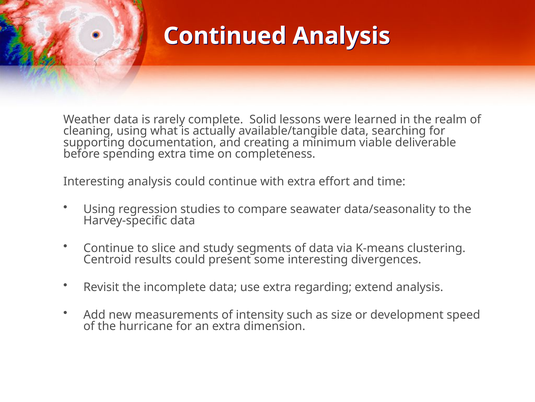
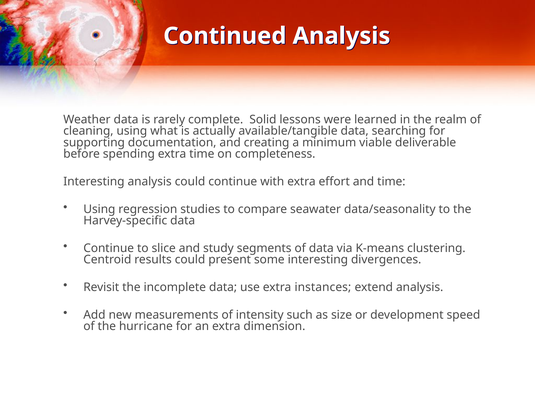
regarding: regarding -> instances (323, 287)
